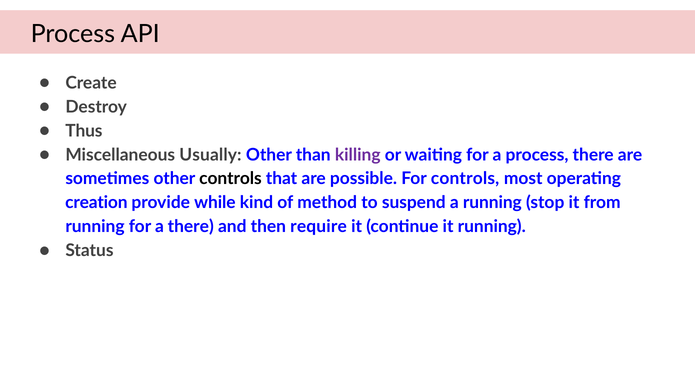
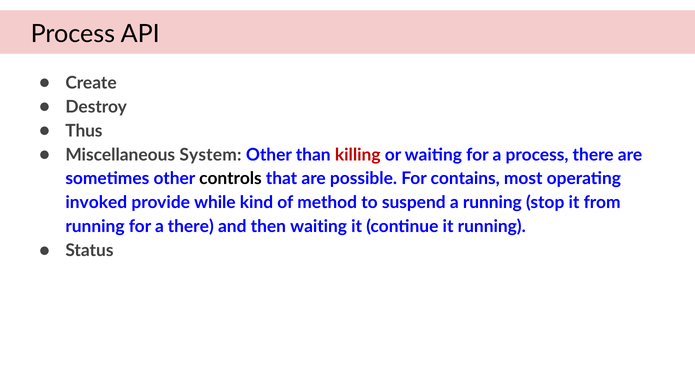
Usually: Usually -> System (210, 155)
killing colour: purple -> red (358, 155)
For controls: controls -> contains (465, 179)
creation: creation -> invoked (96, 203)
then require: require -> waiting (319, 227)
